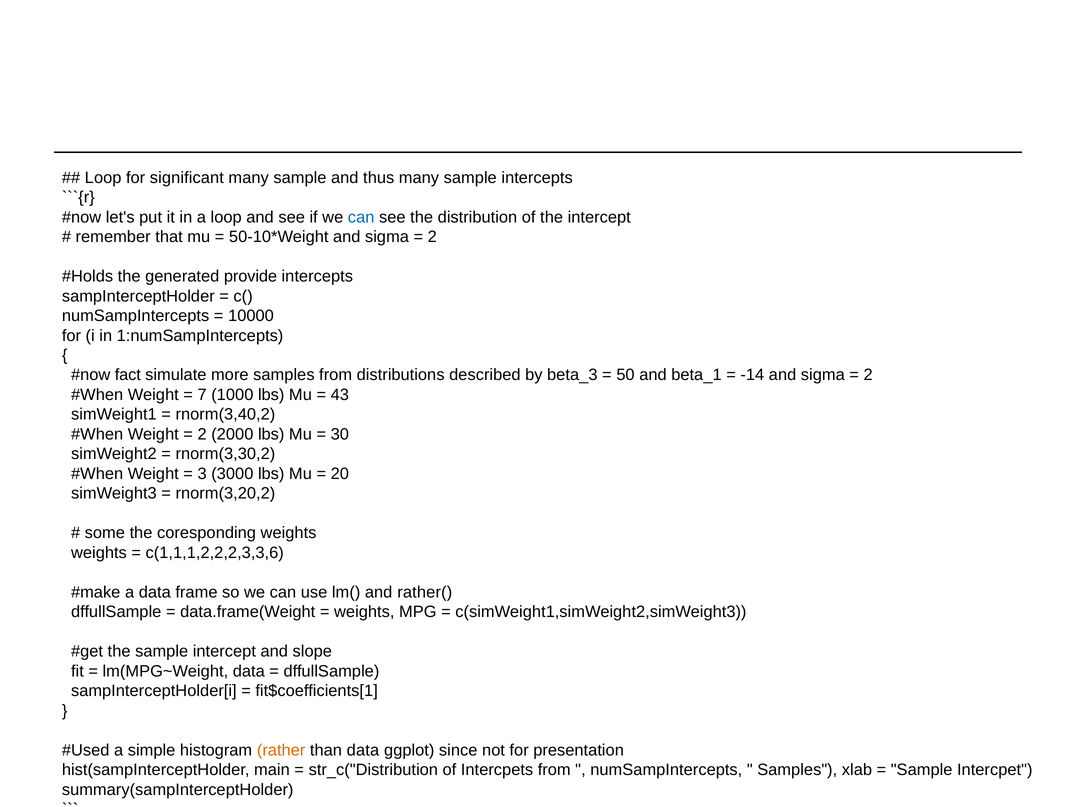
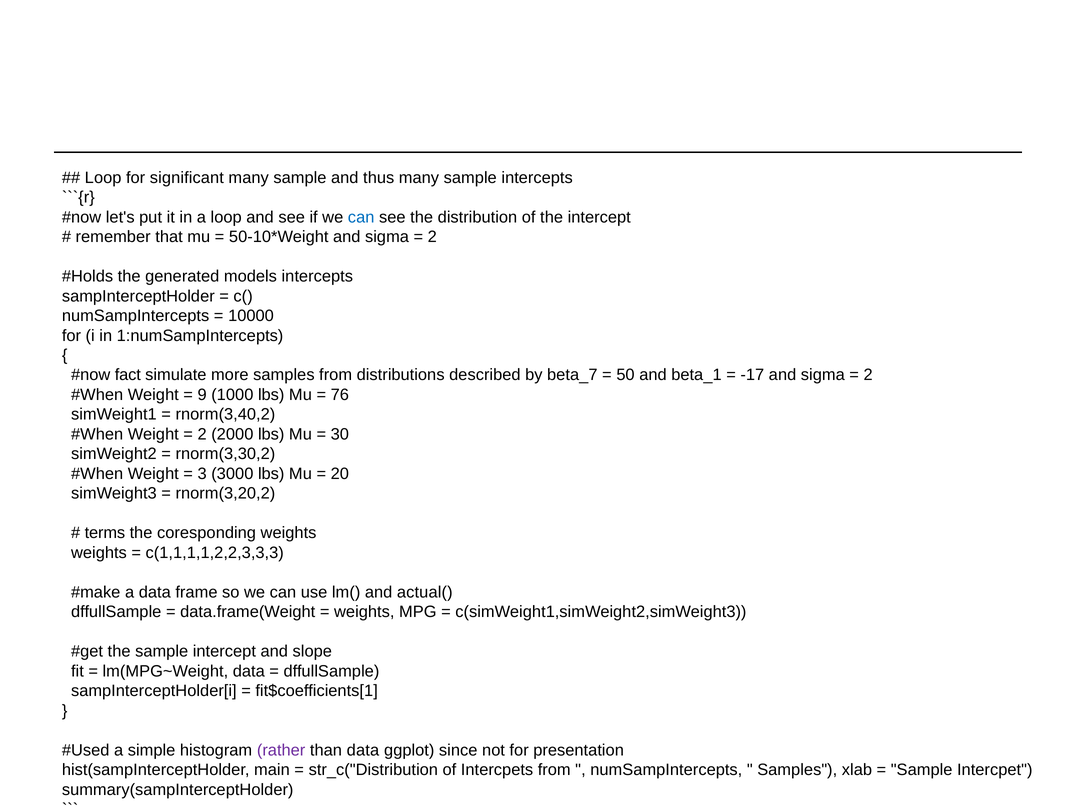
provide: provide -> models (250, 276)
beta_3: beta_3 -> beta_7 (572, 375)
-14: -14 -> -17 (752, 375)
7: 7 -> 9 (202, 395)
43: 43 -> 76 (340, 395)
some: some -> terms (105, 533)
c(1,1,1,2,2,2,3,3,6: c(1,1,1,2,2,2,3,3,6 -> c(1,1,1,1,2,2,3,3,3 (215, 553)
rather(: rather( -> actual( (425, 592)
rather colour: orange -> purple (281, 750)
